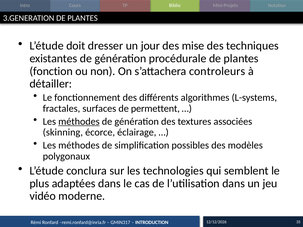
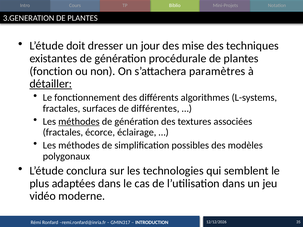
controleurs: controleurs -> paramètres (217, 71)
détailler underline: none -> present (51, 84)
permettent: permettent -> différentes (155, 109)
skinning: skinning -> fractales (63, 132)
